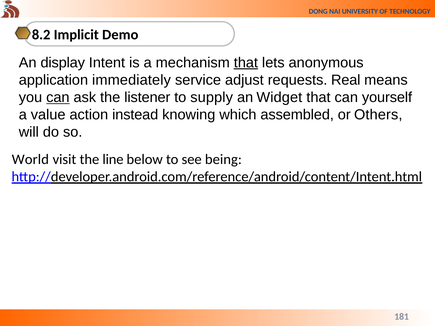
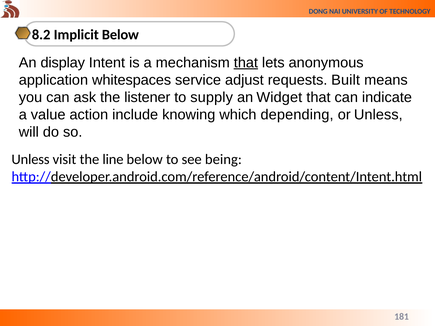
Implicit Demo: Demo -> Below (120, 35)
immediately: immediately -> whitespaces (132, 80)
Real: Real -> Built (346, 80)
can underline: present -> none (58, 98)
yourself: yourself -> indicate (387, 98)
instead: instead -> include (135, 115)
assembled: assembled -> depending (297, 115)
or Others: Others -> Unless (378, 115)
World: World -> Unless (30, 160)
